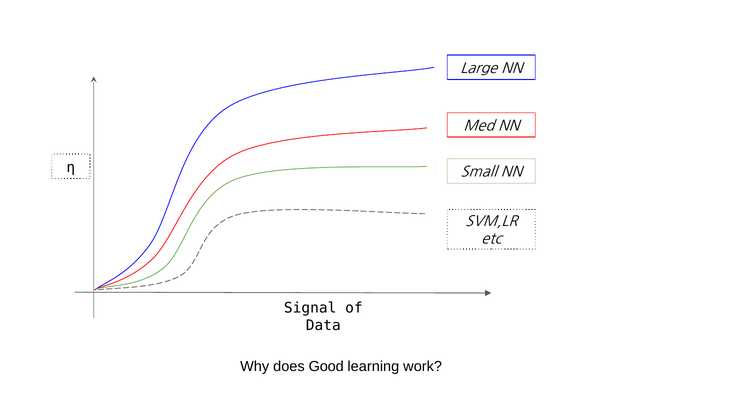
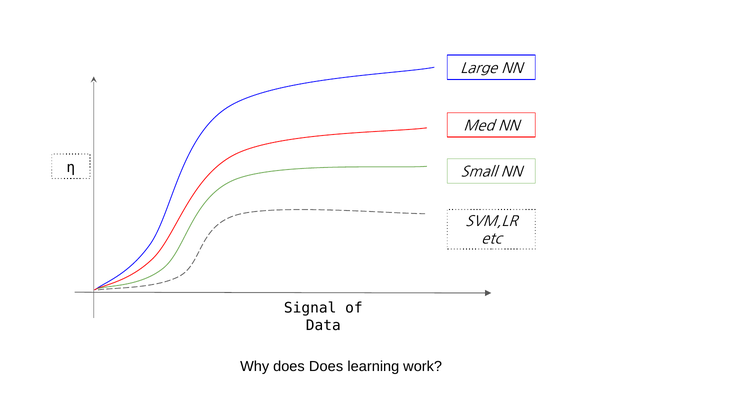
does Good: Good -> Does (326, 367)
